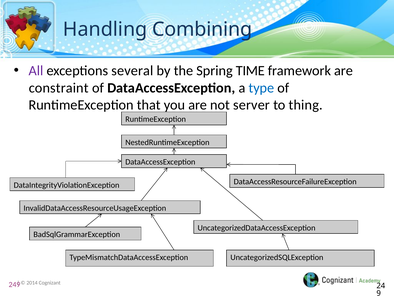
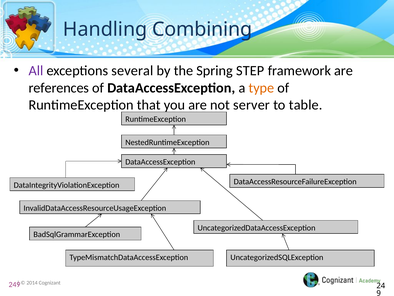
TIME: TIME -> STEP (250, 71)
constraint: constraint -> references (59, 88)
type colour: blue -> orange (261, 88)
thing: thing -> table (306, 105)
